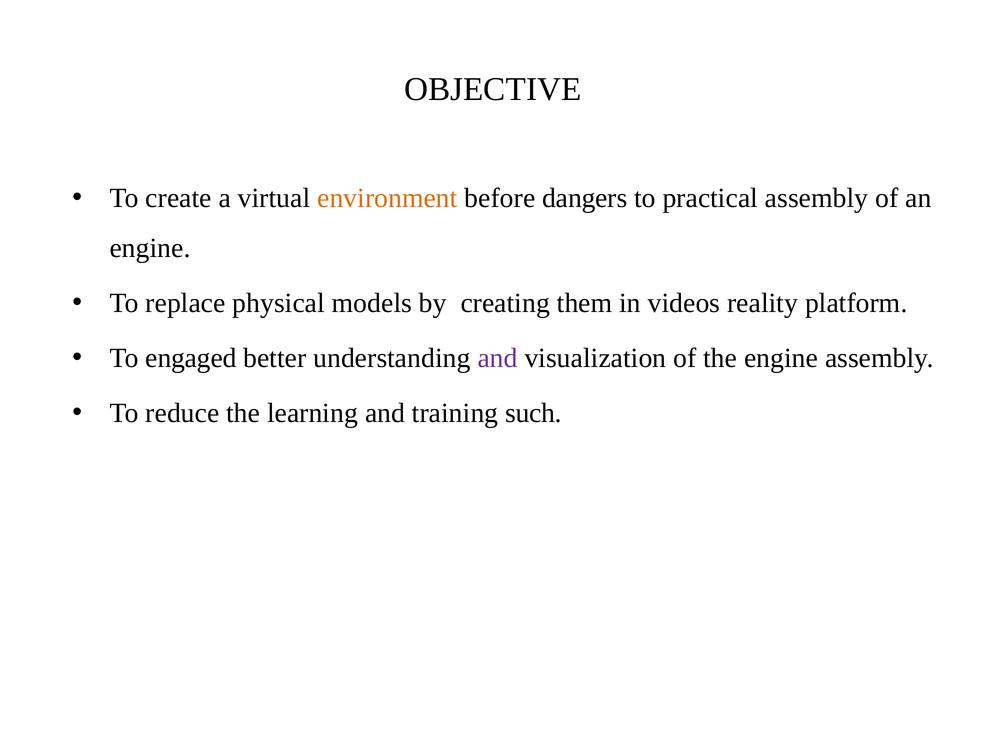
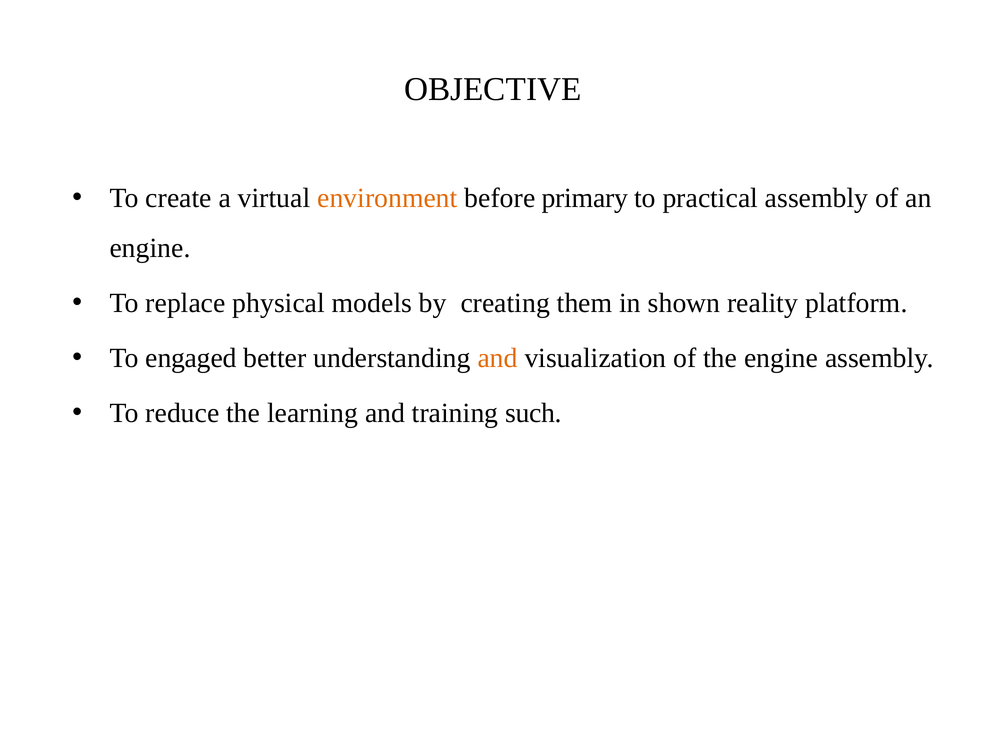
dangers: dangers -> primary (585, 198)
videos: videos -> shown (684, 303)
and colour: purple -> orange (498, 358)
